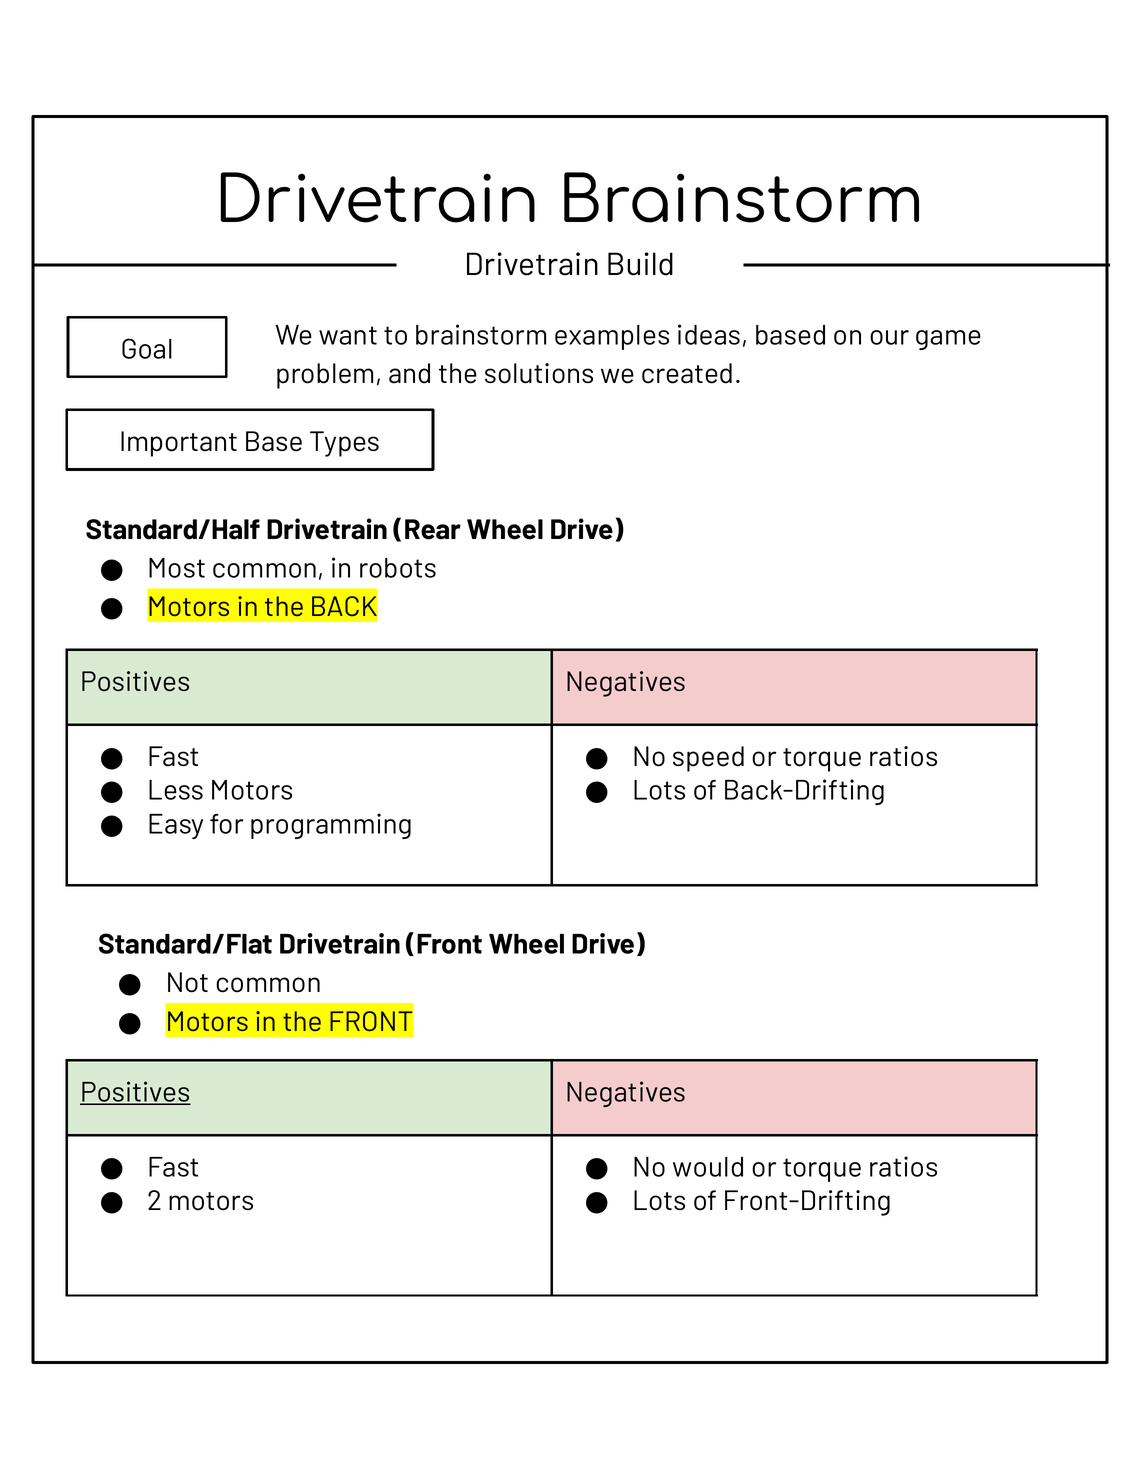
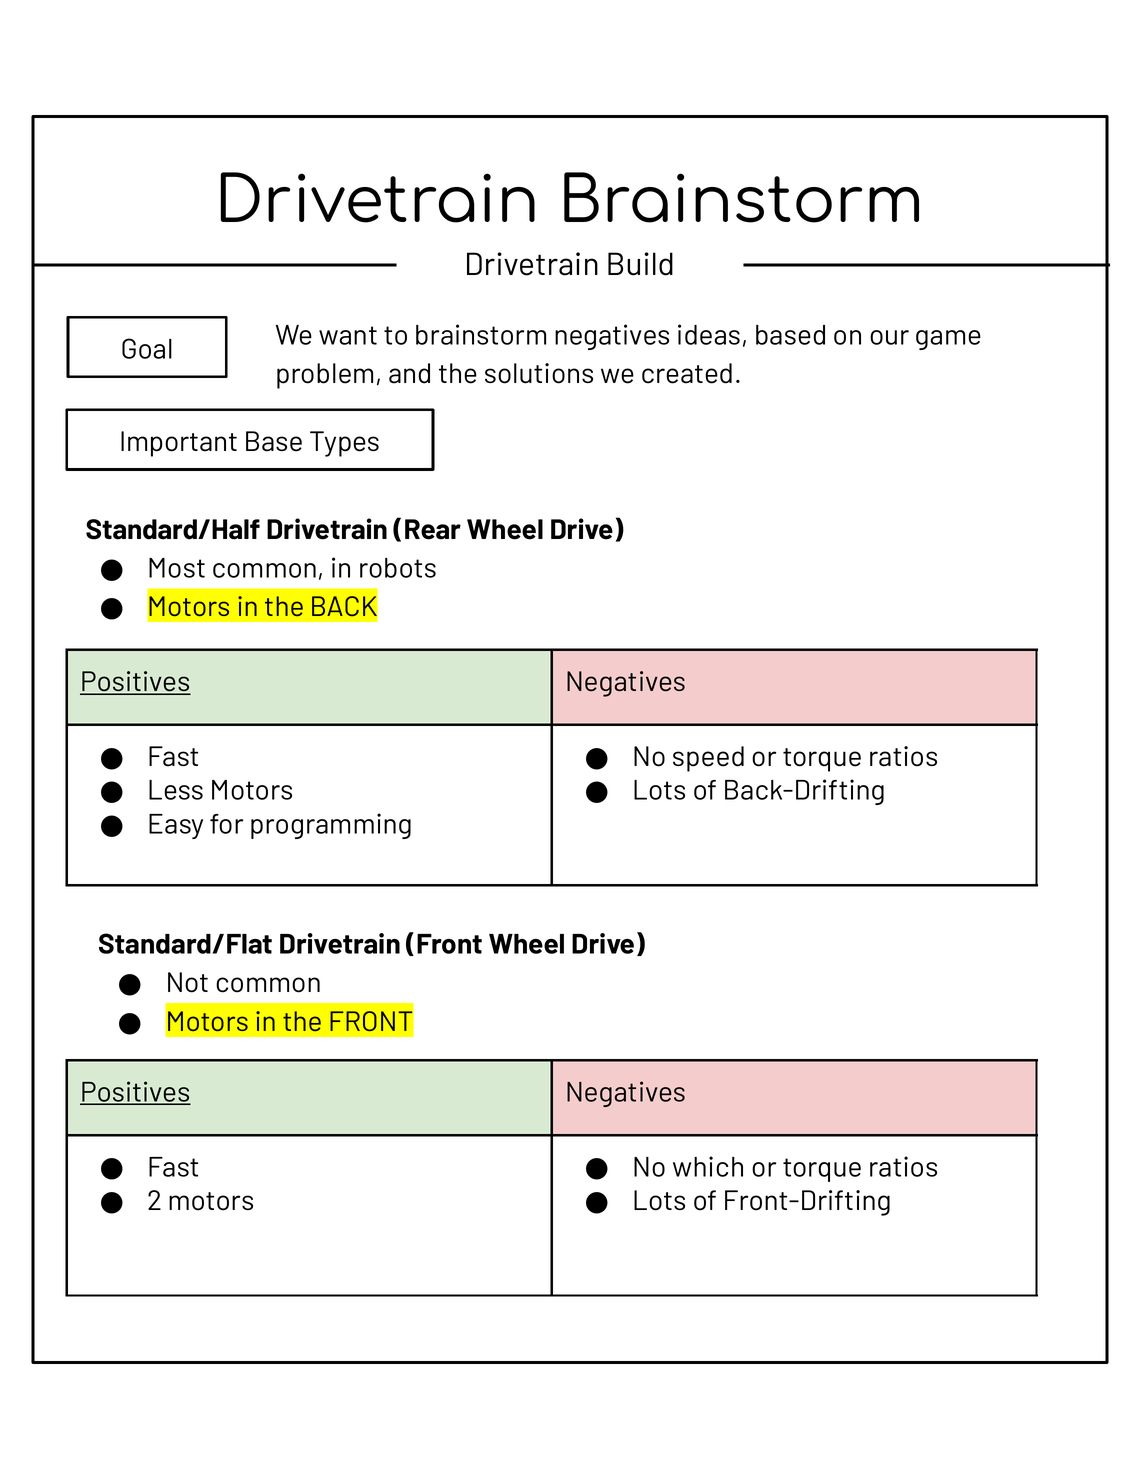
brainstorm examples: examples -> negatives (612, 336)
Positives underline: none -> present (135, 682)
would: would -> which (709, 1167)
